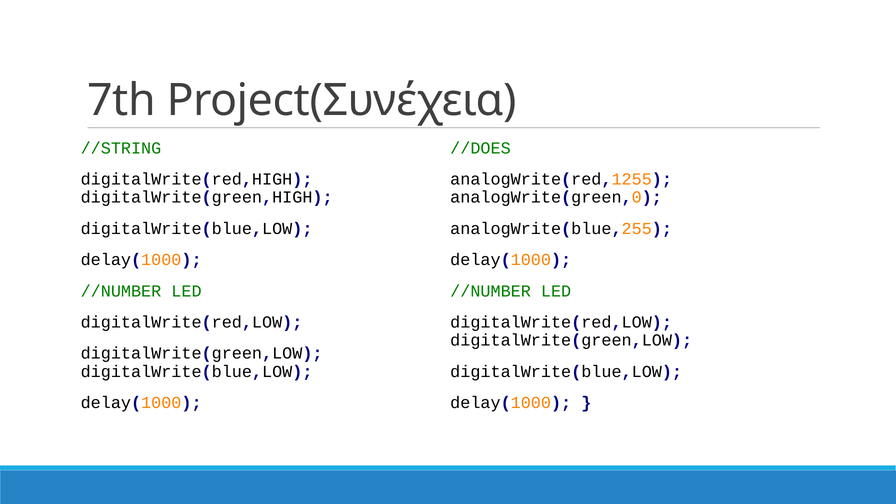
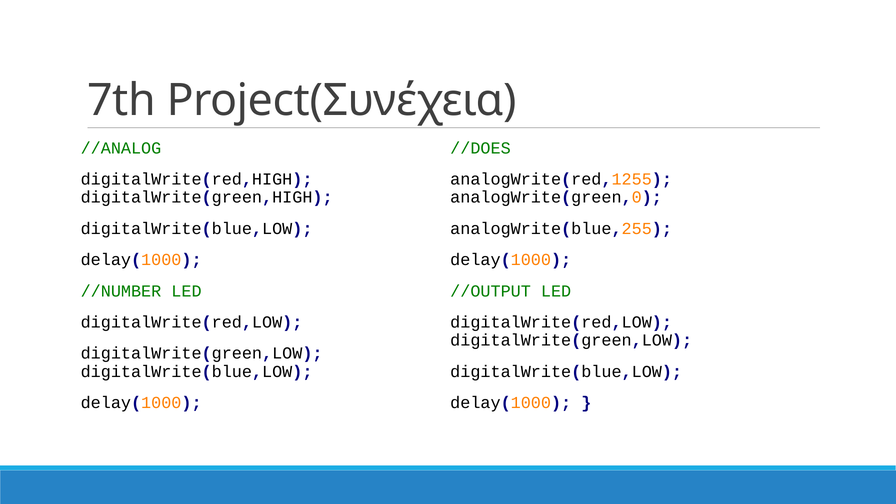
//STRING: //STRING -> //ANALOG (121, 148)
//NUMBER: //NUMBER -> //OUTPUT (491, 291)
